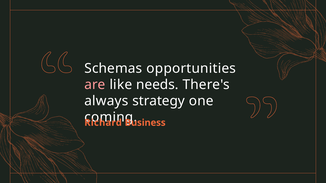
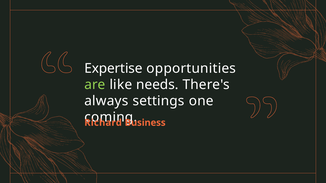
Schemas: Schemas -> Expertise (113, 69)
are colour: pink -> light green (95, 85)
strategy: strategy -> settings (159, 101)
